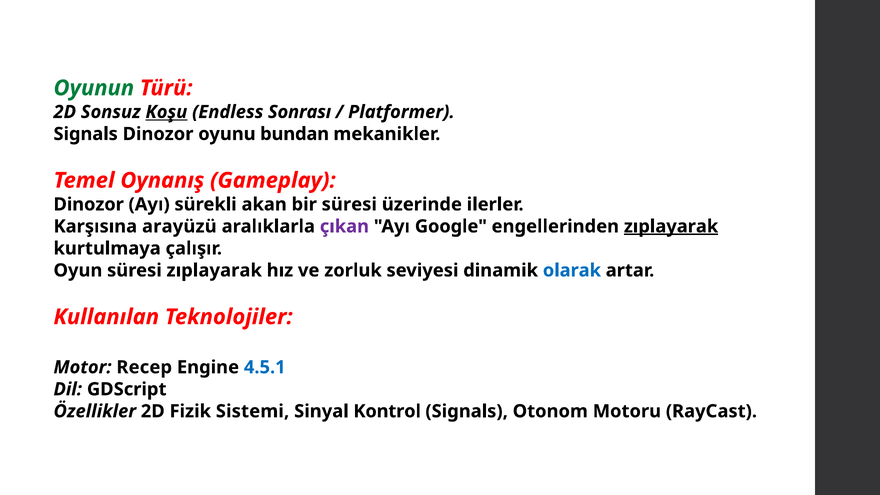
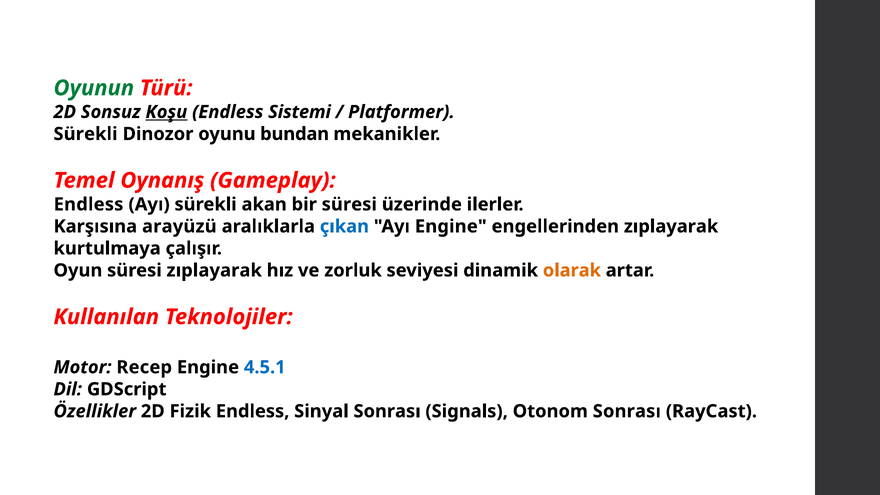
Sonrası: Sonrası -> Sistemi (300, 112)
Signals: Signals -> Sürekli (86, 134)
Dinozor: Dinozor -> Endless (89, 204)
çıkan colour: purple -> blue (344, 226)
Ayı Google: Google -> Engine (451, 226)
zıplayarak underline: present -> none (671, 226)
olarak colour: blue -> orange (572, 270)
Fizik Sistemi: Sistemi -> Endless (253, 411)
Sinyal Kontrol: Kontrol -> Sonrası (387, 411)
Otonom Motoru: Motoru -> Sonrası (627, 411)
